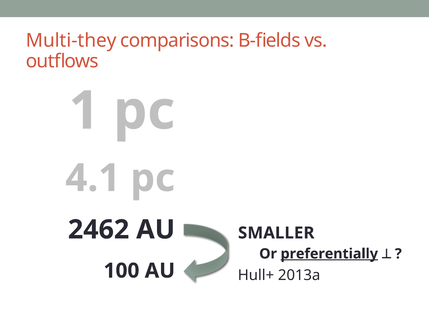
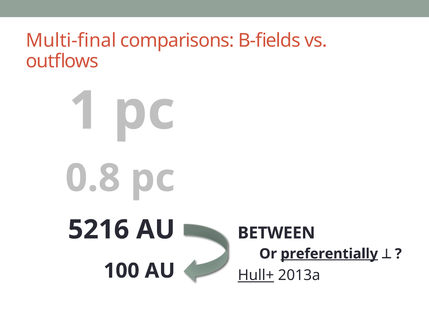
Multi-they: Multi-they -> Multi-final (71, 40)
4.1: 4.1 -> 0.8 (93, 178)
2462: 2462 -> 5216 (99, 229)
SMALLER: SMALLER -> BETWEEN (276, 233)
Hull+ underline: none -> present (256, 275)
